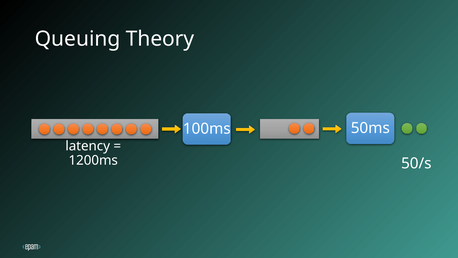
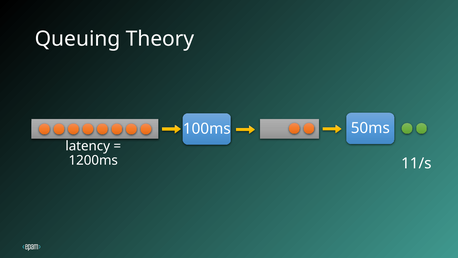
50/s: 50/s -> 11/s (416, 163)
